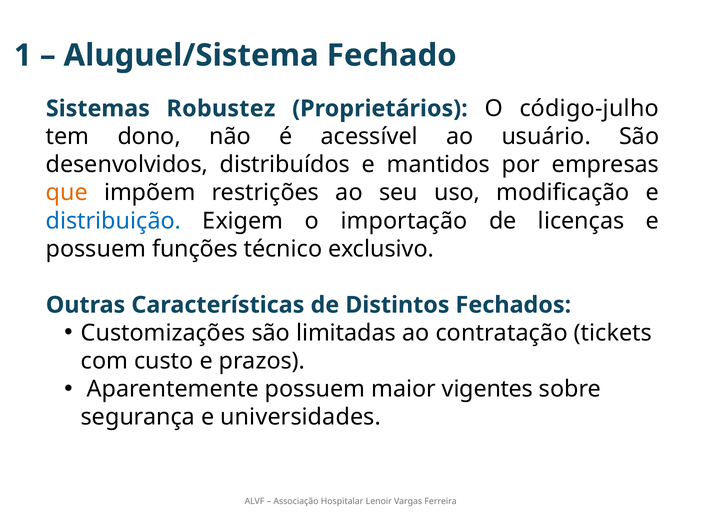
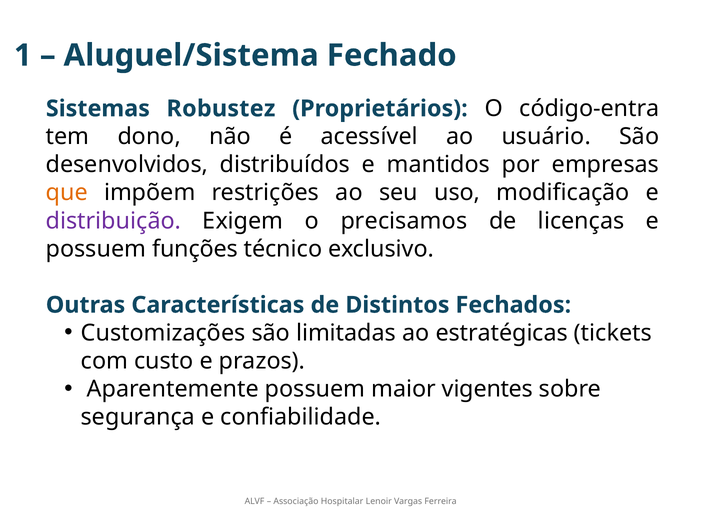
código-julho: código-julho -> código-entra (589, 109)
distribuição colour: blue -> purple (113, 221)
importação: importação -> precisamos (404, 221)
contratação: contratação -> estratégicas (502, 333)
universidades: universidades -> confiabilidade (301, 417)
